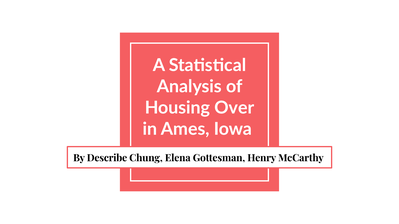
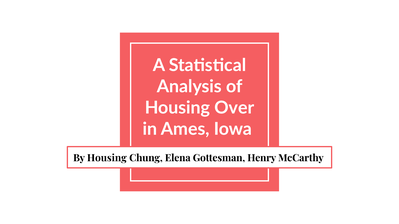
By Describe: Describe -> Housing (107, 158)
